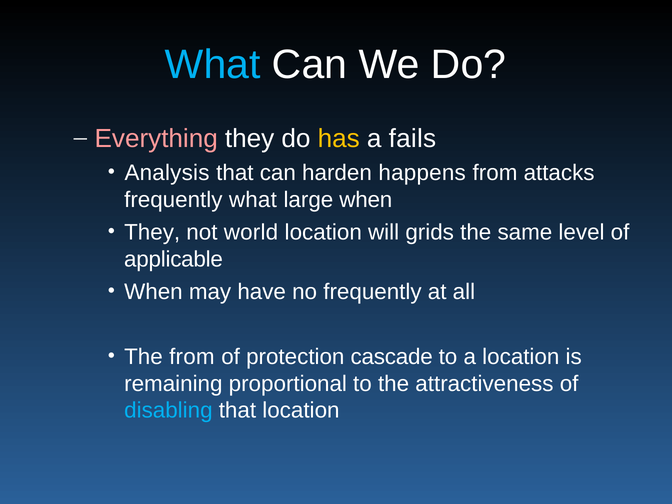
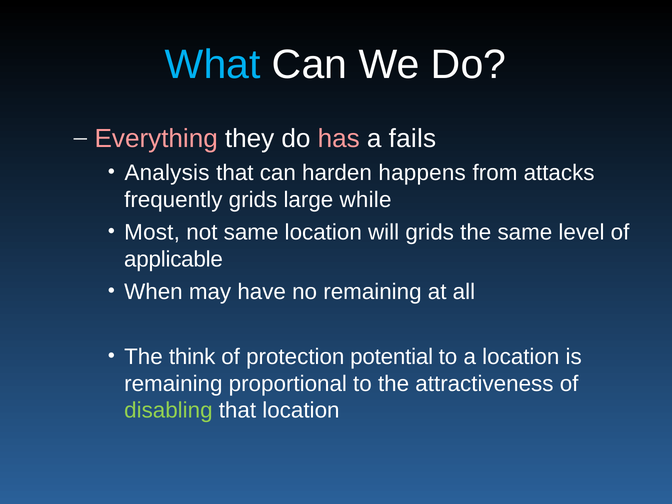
has colour: yellow -> pink (339, 139)
frequently what: what -> grids (253, 200)
large when: when -> while (366, 200)
They: They -> Most (152, 232)
not world: world -> same (251, 232)
no frequently: frequently -> remaining (372, 292)
The from: from -> think (192, 357)
cascade: cascade -> potential (392, 357)
disabling colour: light blue -> light green (168, 411)
